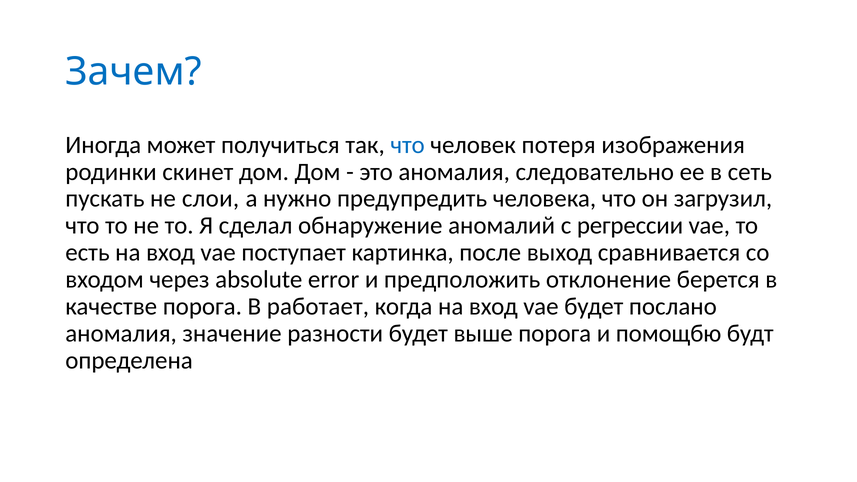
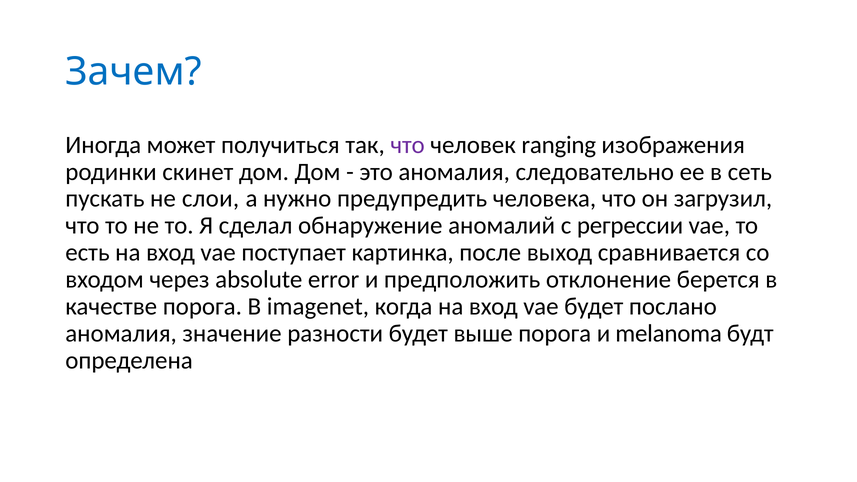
что colour: blue -> purple (408, 145)
потеря: потеря -> ranging (559, 145)
работает: работает -> imagenet (318, 307)
помощбю: помощбю -> melanoma (669, 333)
